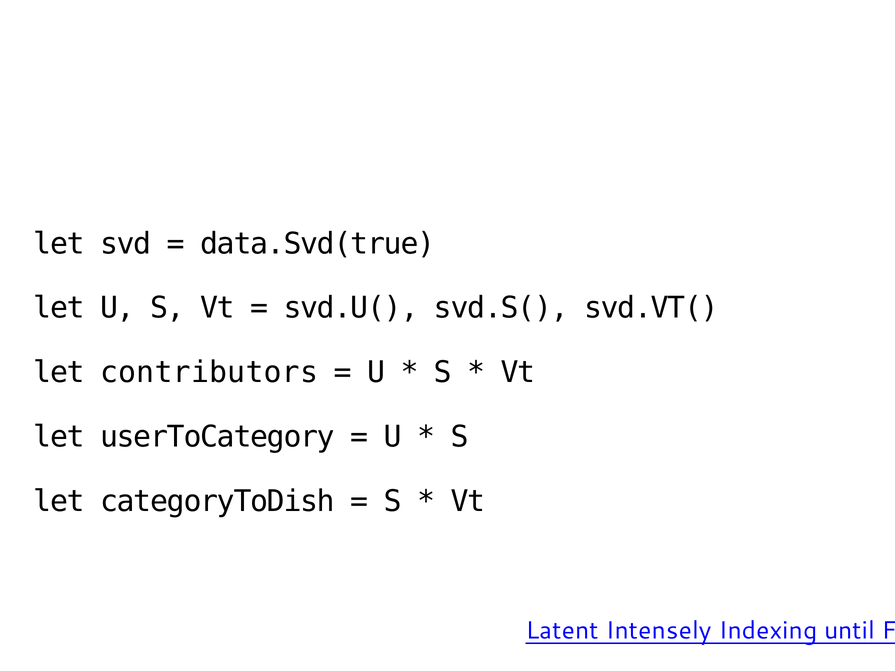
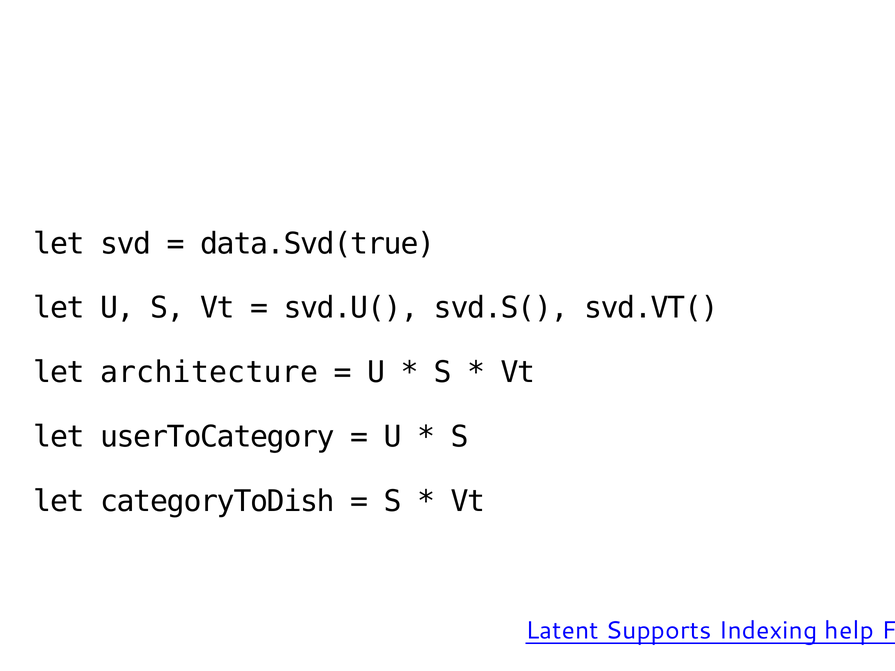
contributors: contributors -> architecture (209, 373)
Intensely: Intensely -> Supports (659, 631)
until: until -> help (849, 631)
